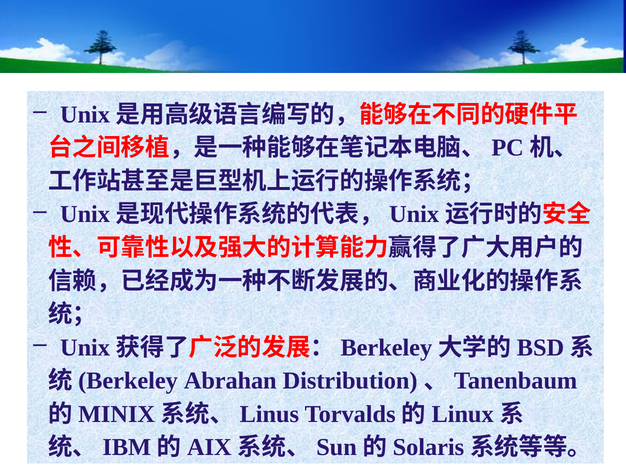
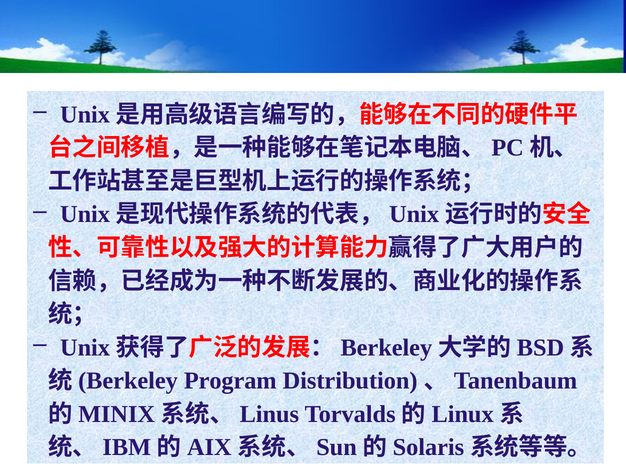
Abrahan: Abrahan -> Program (230, 381)
